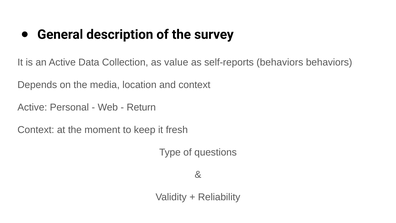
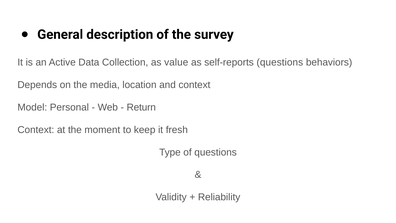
self-reports behaviors: behaviors -> questions (280, 62)
Active: Active -> Model (32, 107)
